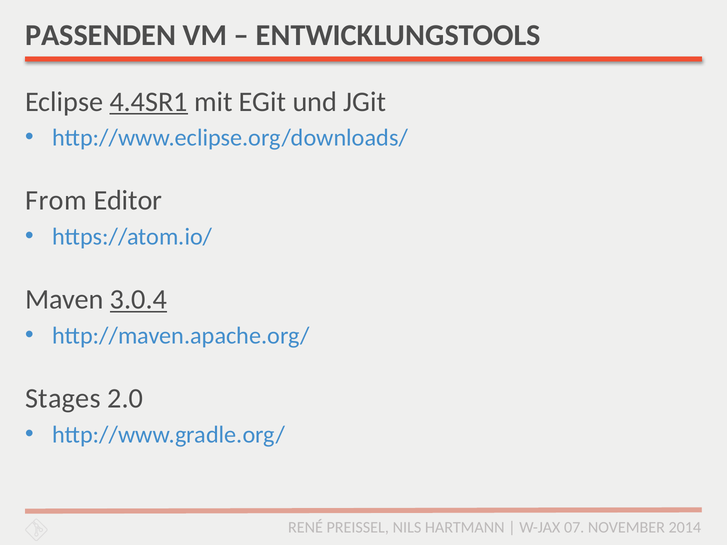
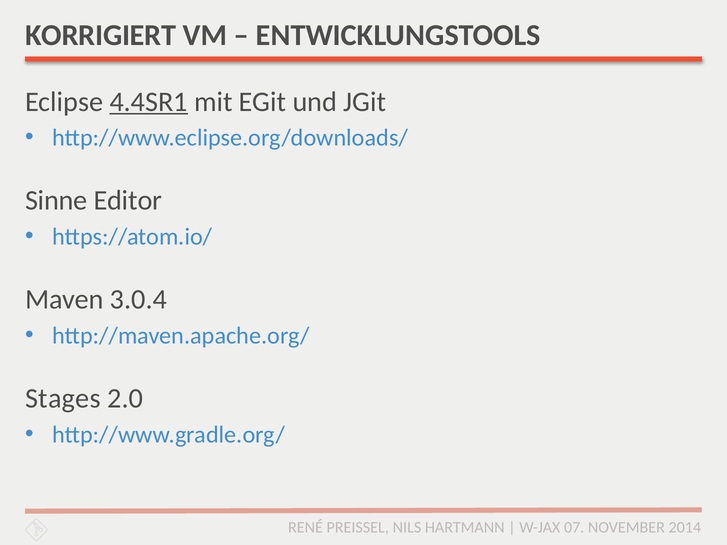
PASSENDEN: PASSENDEN -> KORRIGIERT (101, 35)
From: From -> Sinne (56, 201)
3.0.4 underline: present -> none (138, 300)
